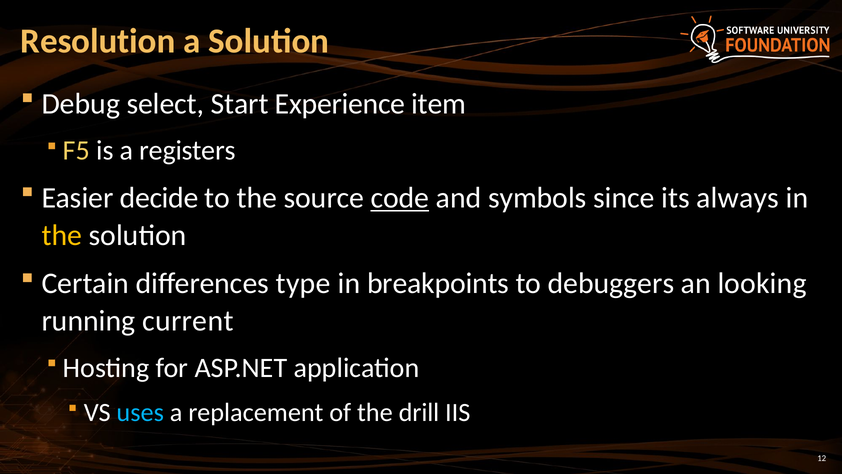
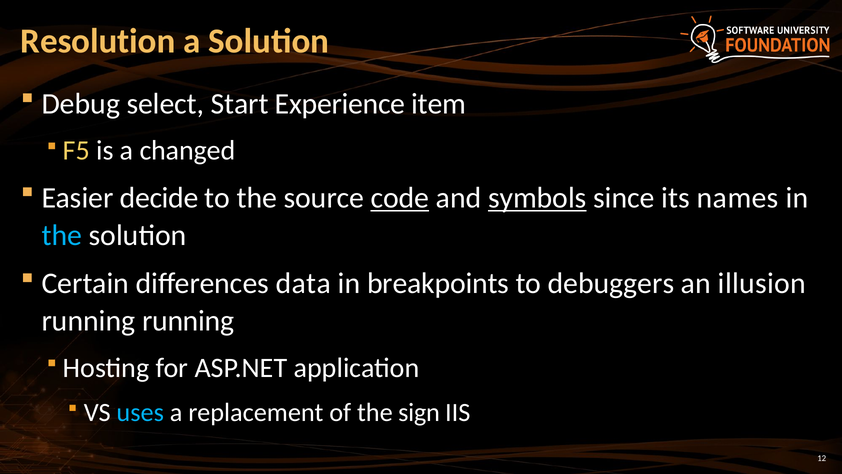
registers: registers -> changed (188, 151)
symbols underline: none -> present (537, 198)
always: always -> names (738, 198)
the colour: yellow -> light blue (62, 235)
type: type -> data (303, 283)
looking: looking -> illusion (762, 283)
running current: current -> running (188, 321)
drill: drill -> sign (419, 412)
